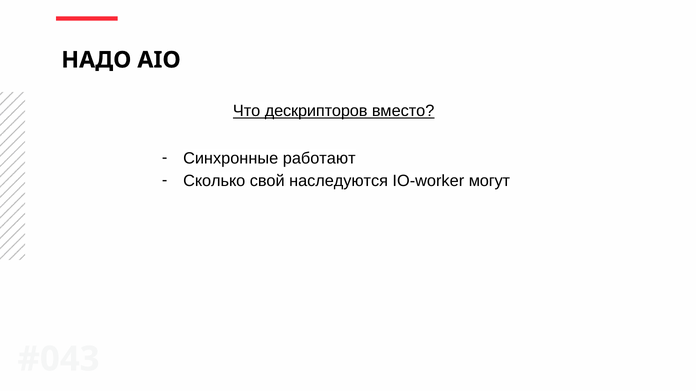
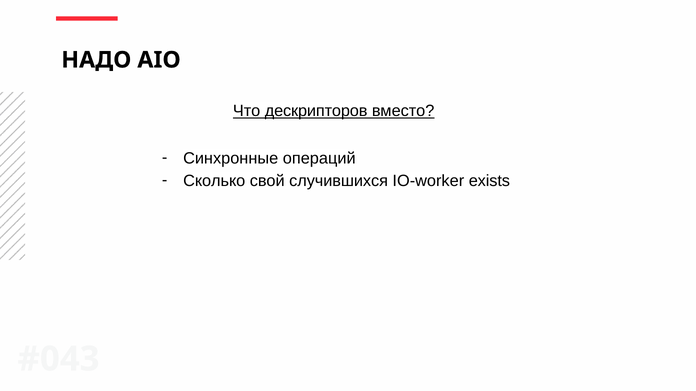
работают: работают -> операций (319, 158)
наследуются: наследуются -> случившихся (339, 181)
могут: могут -> exists (489, 181)
